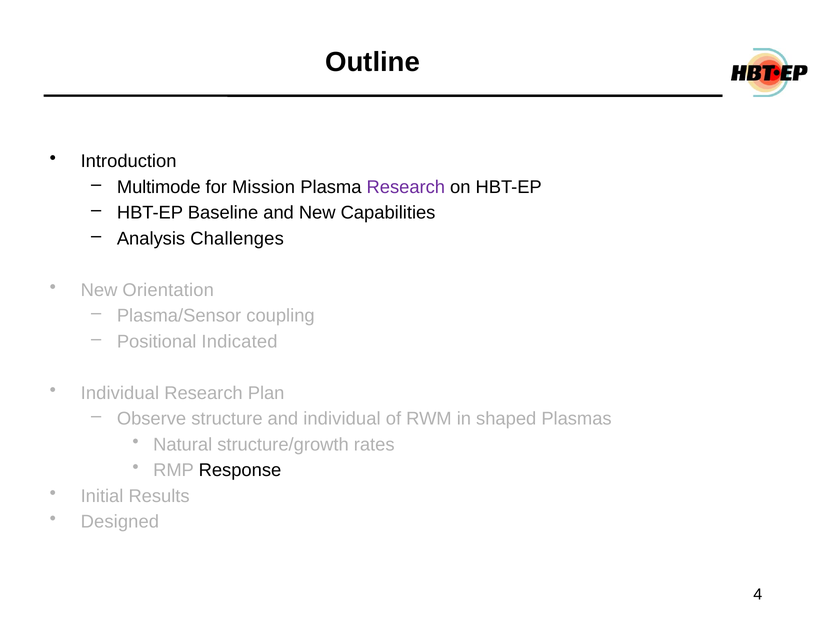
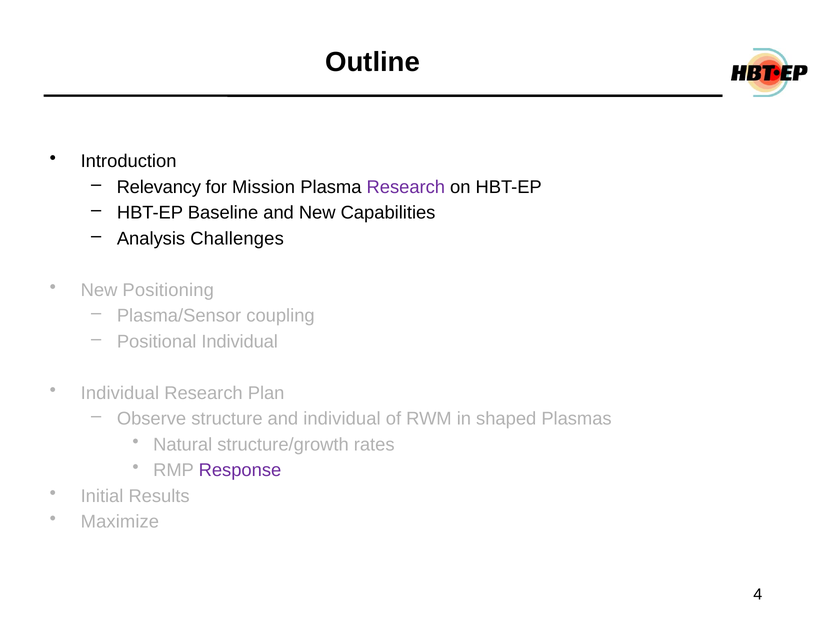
Multimode: Multimode -> Relevancy (159, 187)
Orientation: Orientation -> Positioning (168, 290)
Positional Indicated: Indicated -> Individual (240, 342)
Response colour: black -> purple (240, 470)
Designed: Designed -> Maximize (120, 522)
